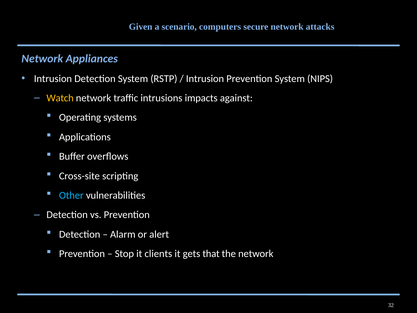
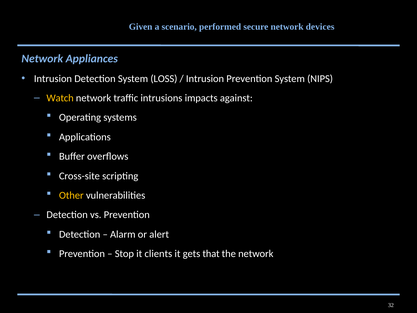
computers: computers -> performed (220, 27)
attacks: attacks -> devices (320, 27)
RSTP: RSTP -> LOSS (164, 79)
Other colour: light blue -> yellow (71, 195)
